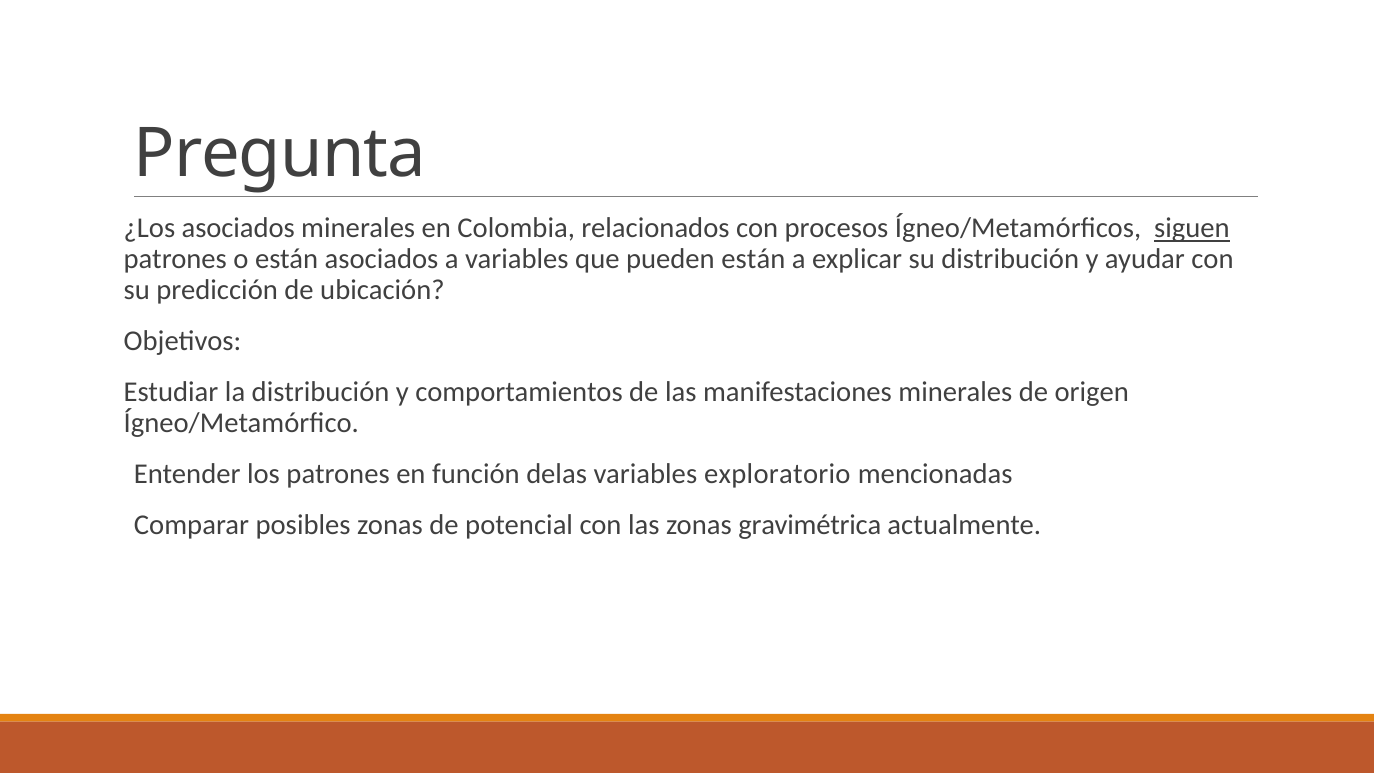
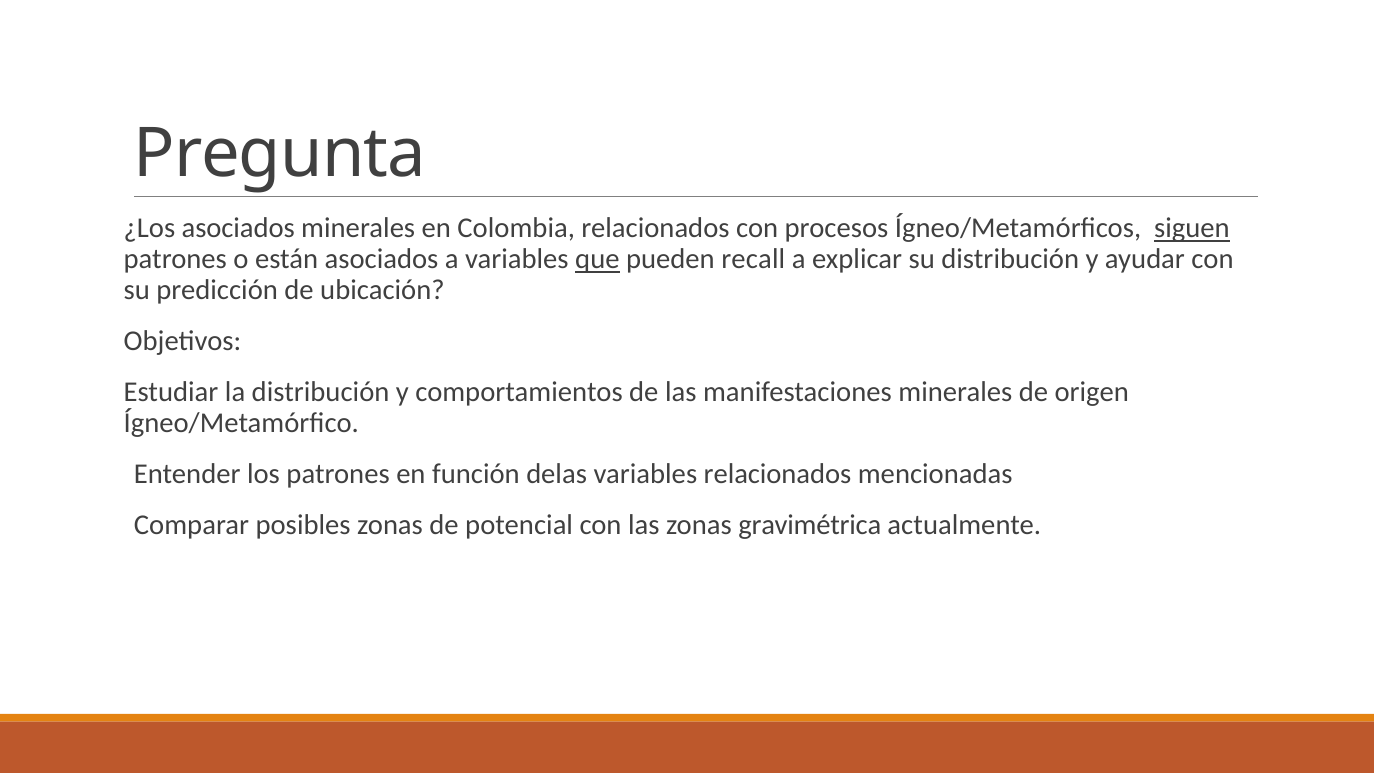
que underline: none -> present (597, 259)
pueden están: están -> recall (753, 259)
variables exploratorio: exploratorio -> relacionados (778, 474)
